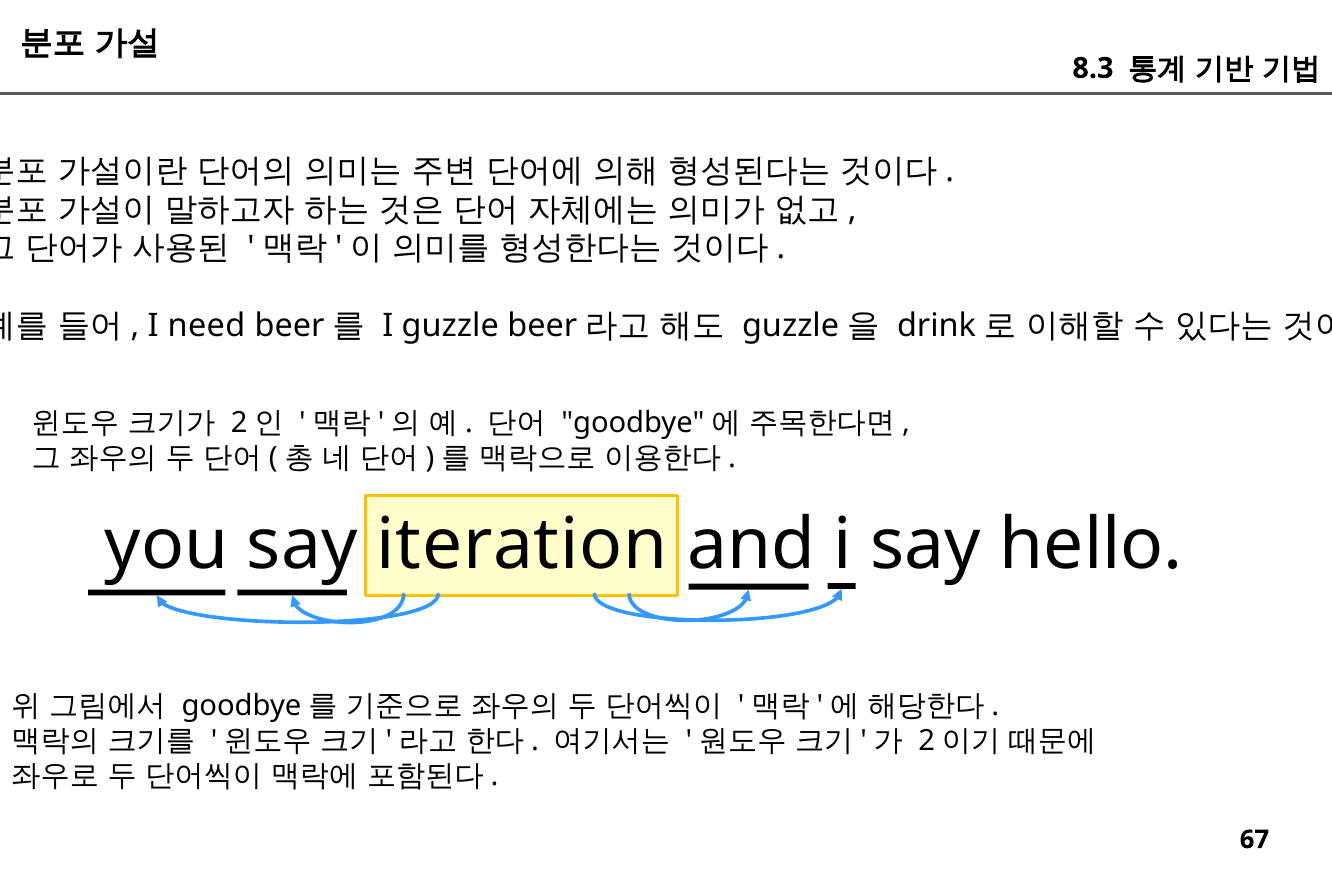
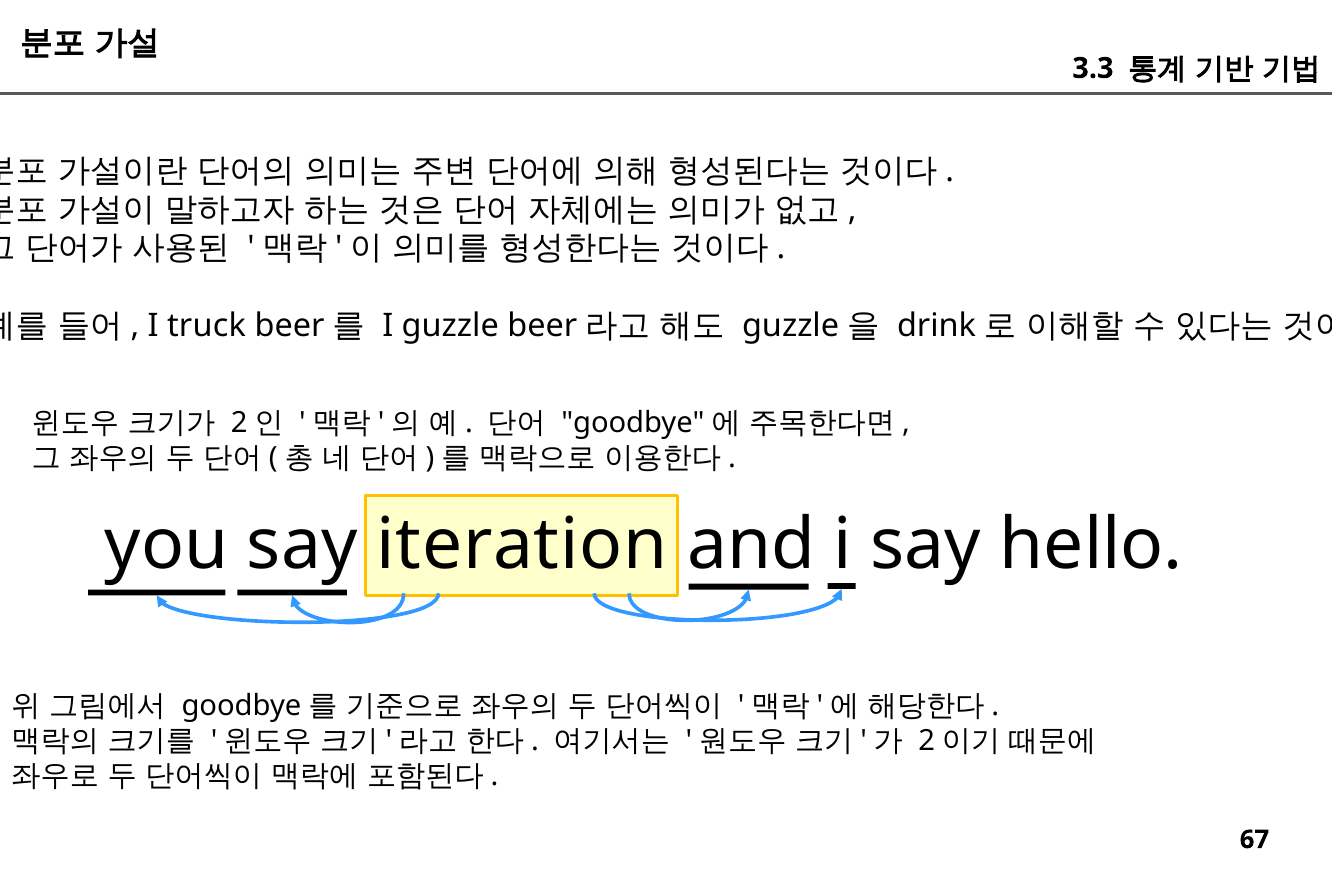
8.3: 8.3 -> 3.3 (1093, 68)
need: need -> truck (207, 326)
